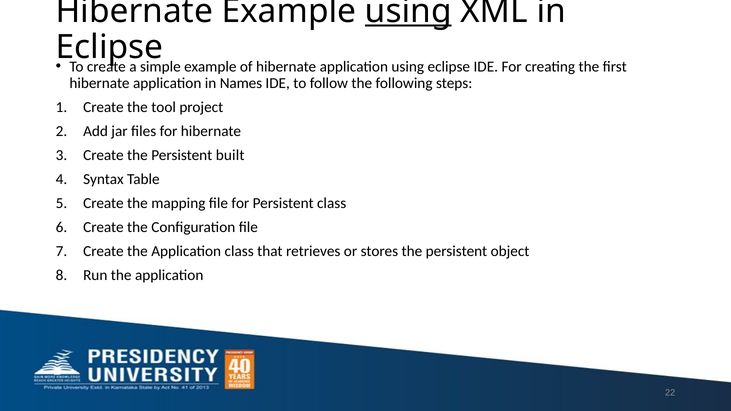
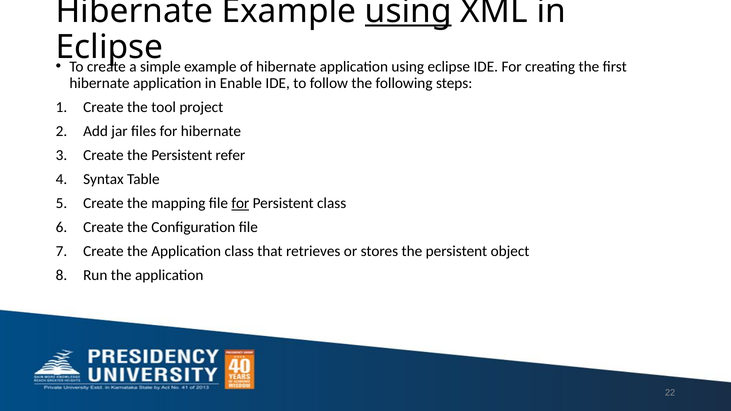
Names: Names -> Enable (241, 83)
built: built -> refer (230, 155)
for underline: none -> present (240, 203)
